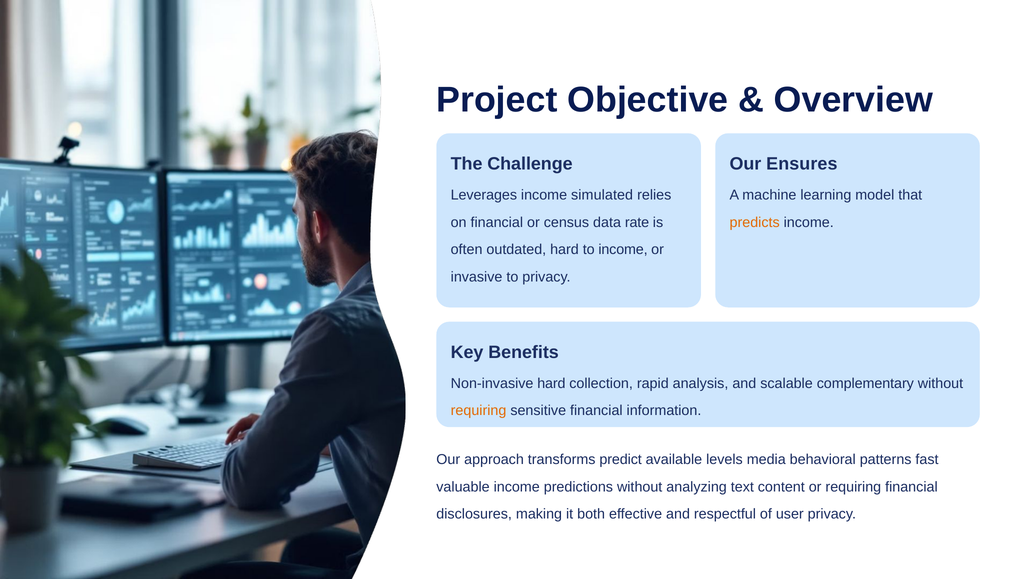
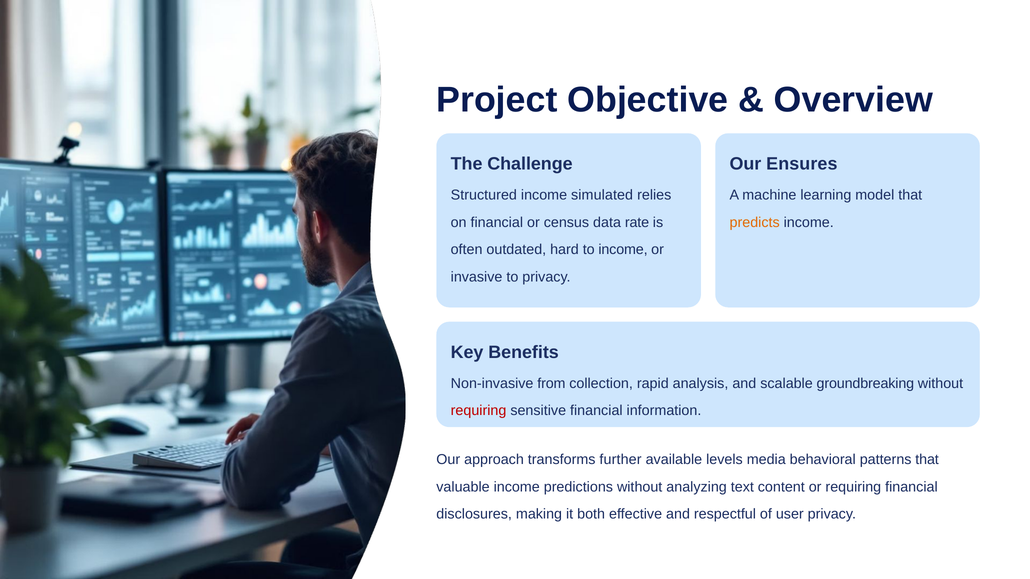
Leverages: Leverages -> Structured (484, 195)
Non-invasive hard: hard -> from (551, 384)
complementary: complementary -> groundbreaking (865, 384)
requiring colour: orange -> red (479, 411)
predict: predict -> further (621, 460)
patterns fast: fast -> that (927, 460)
